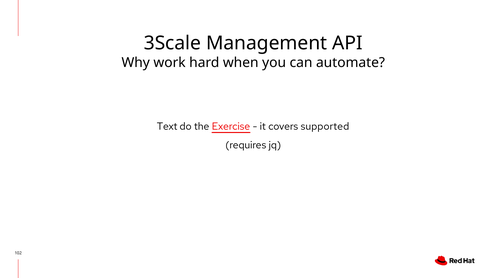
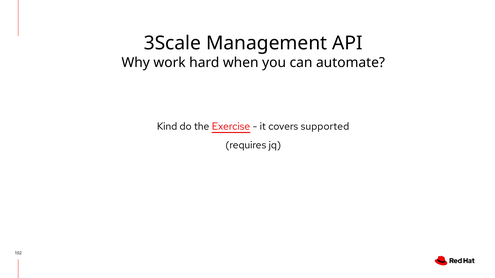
Text: Text -> Kind (167, 127)
